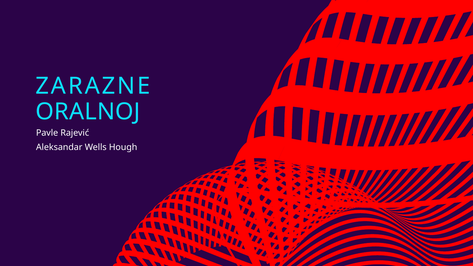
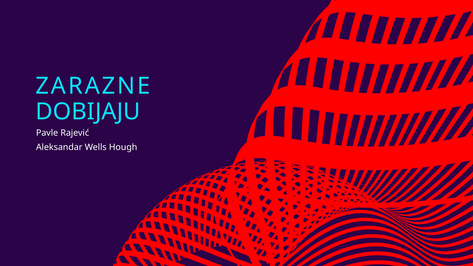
ORALNOJ: ORALNOJ -> DOBIJAJU (88, 112)
